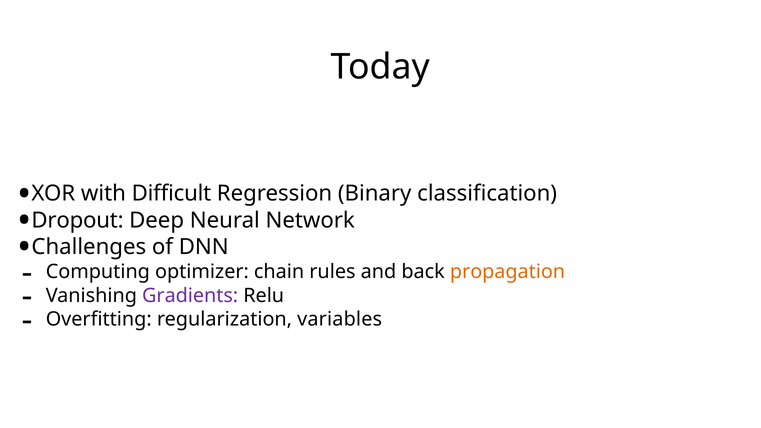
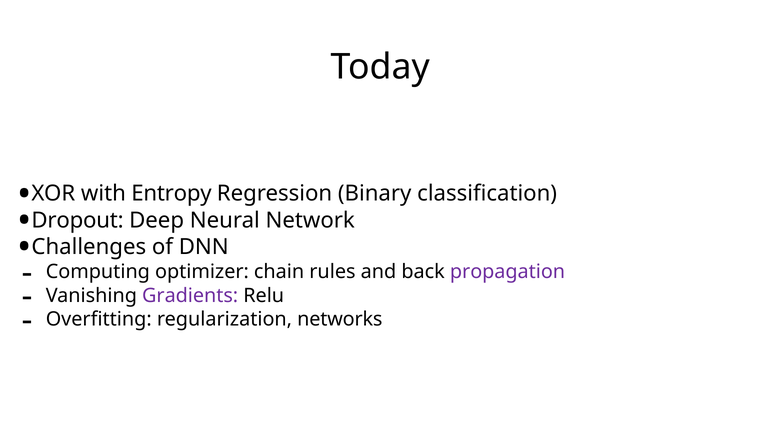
Difficult: Difficult -> Entropy (171, 194)
propagation colour: orange -> purple (508, 272)
variables: variables -> networks (340, 319)
